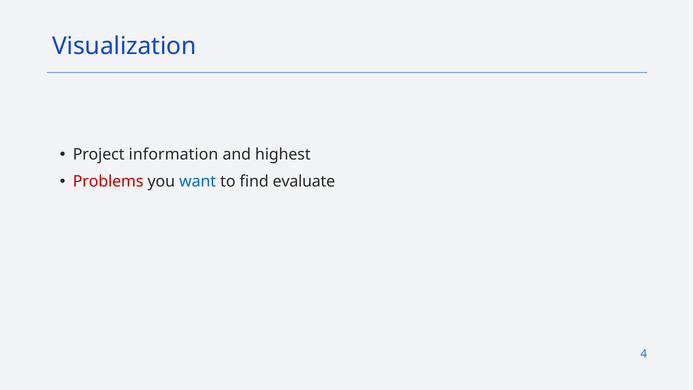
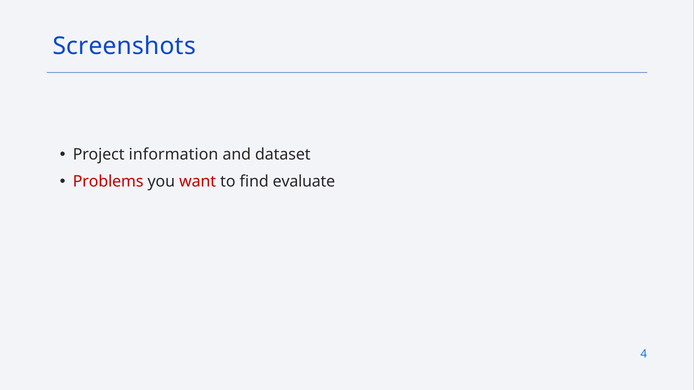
Visualization: Visualization -> Screenshots (124, 46)
highest: highest -> dataset (283, 155)
want colour: blue -> red (198, 182)
